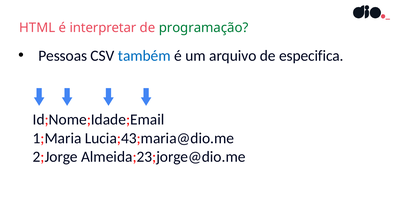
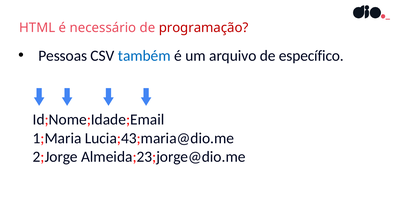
interpretar: interpretar -> necessário (103, 28)
programação colour: green -> red (204, 28)
especifica: especifica -> específico (311, 56)
